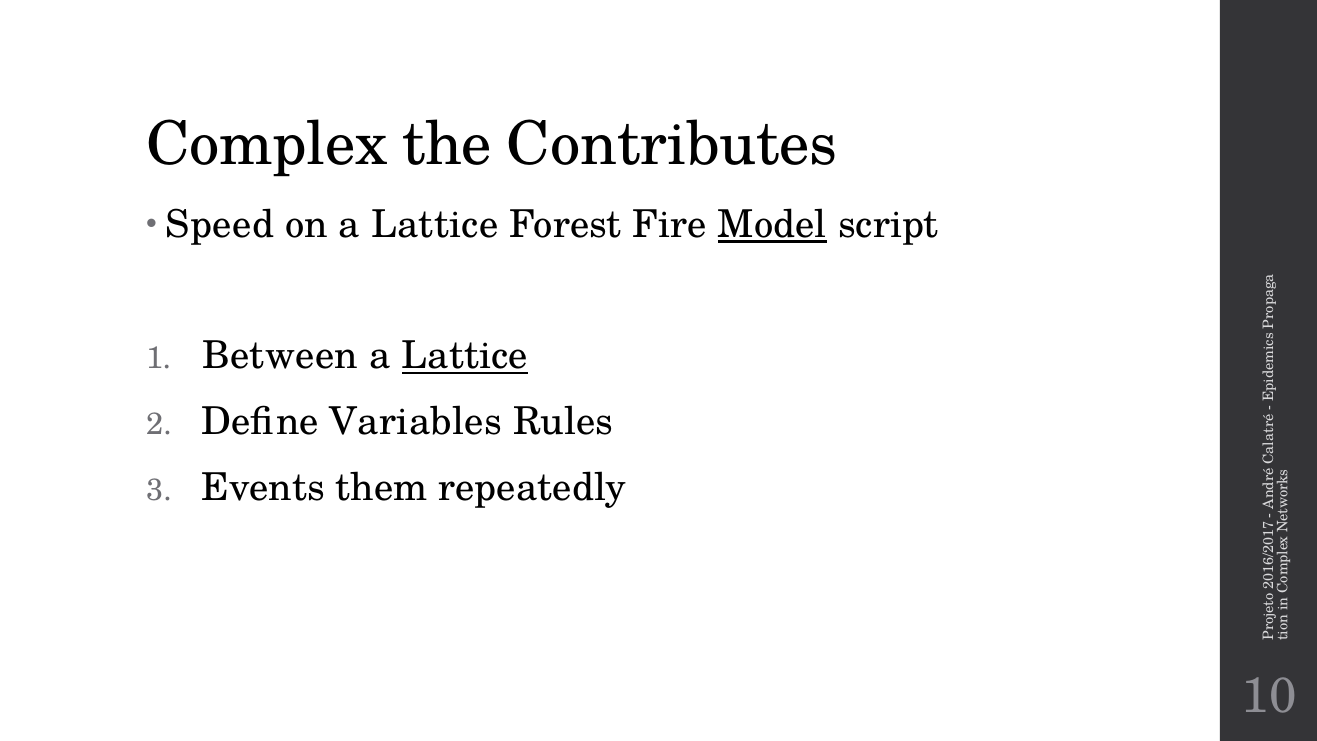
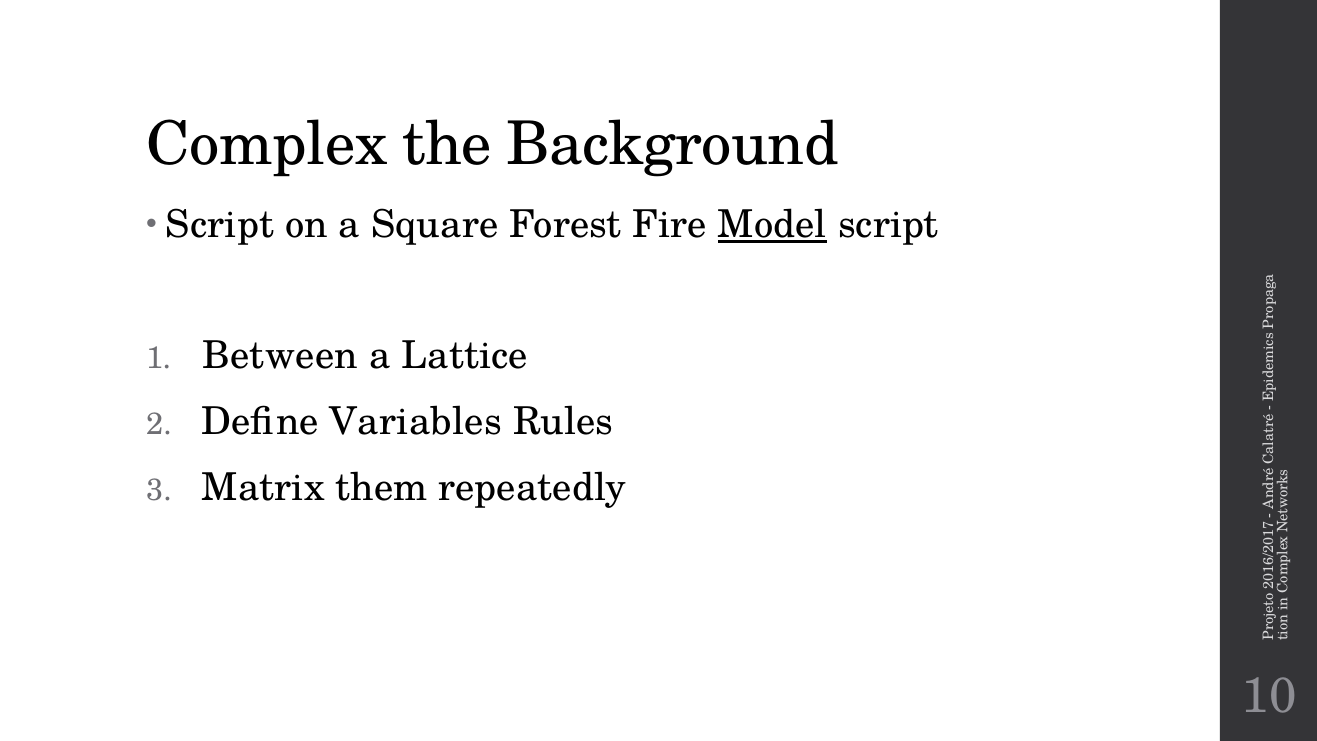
Contributes: Contributes -> Background (673, 145)
Speed: Speed -> Script (220, 225)
on a Lattice: Lattice -> Square (435, 225)
Lattice underline: present -> none (465, 356)
Events: Events -> Matrix (263, 487)
